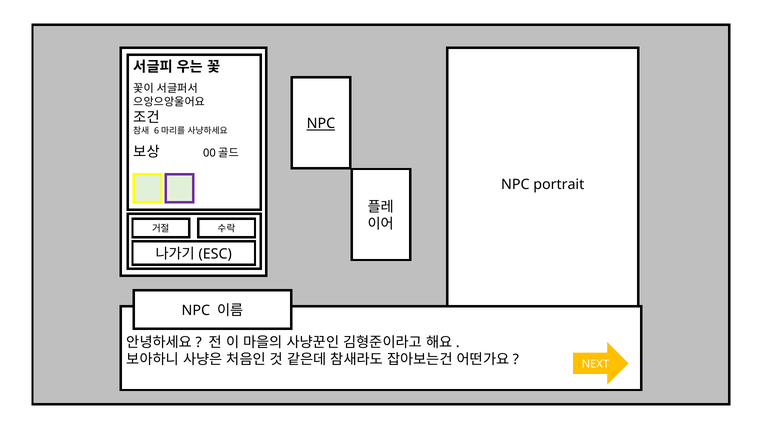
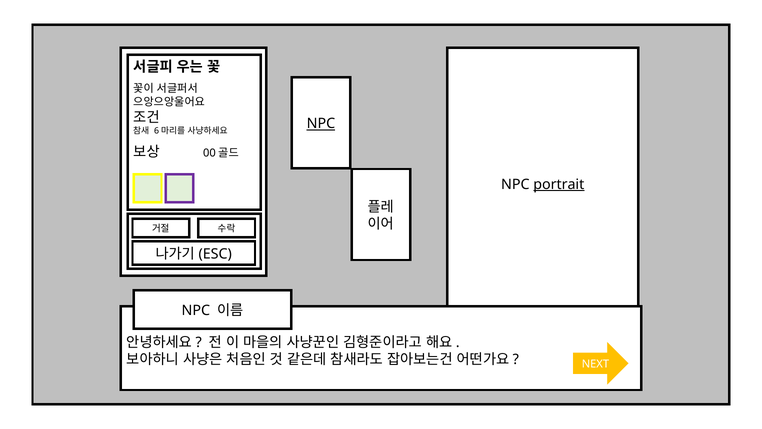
portrait underline: none -> present (559, 184)
